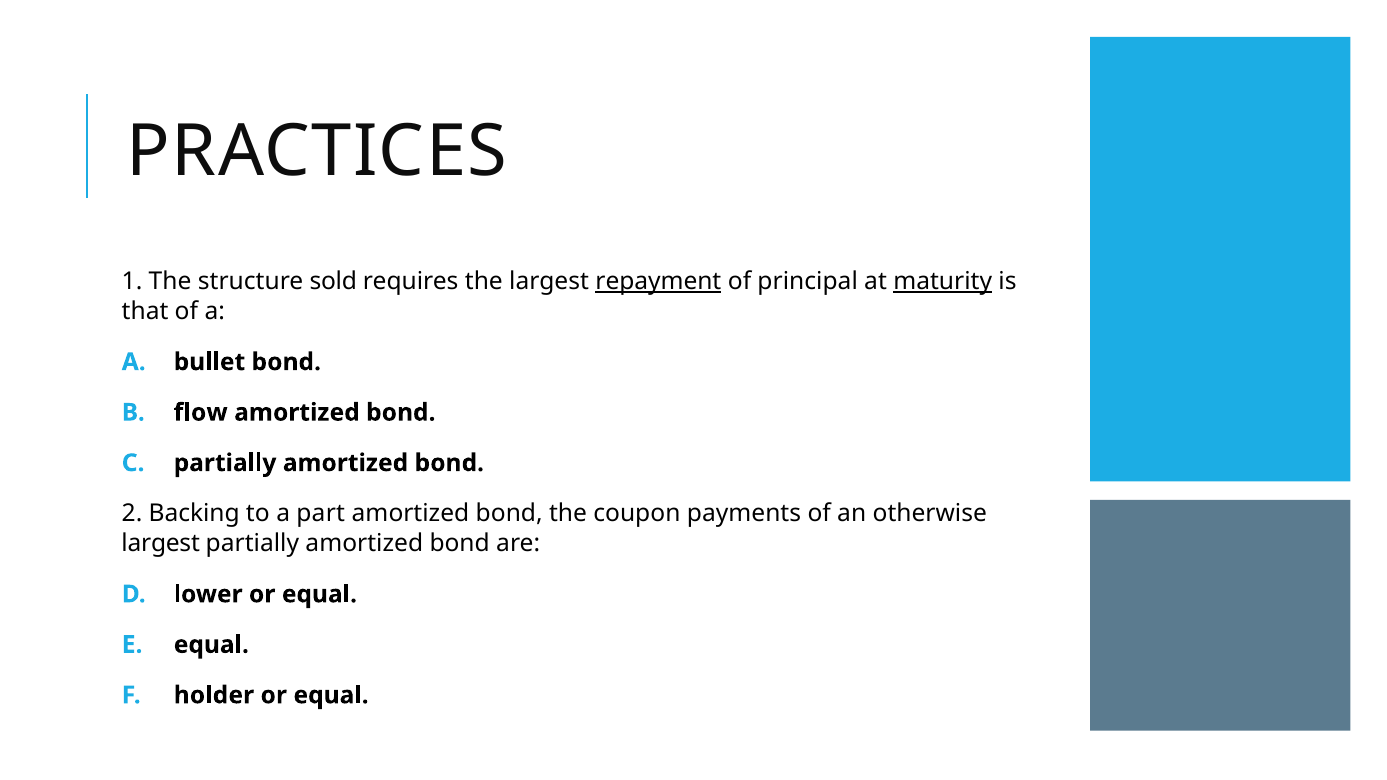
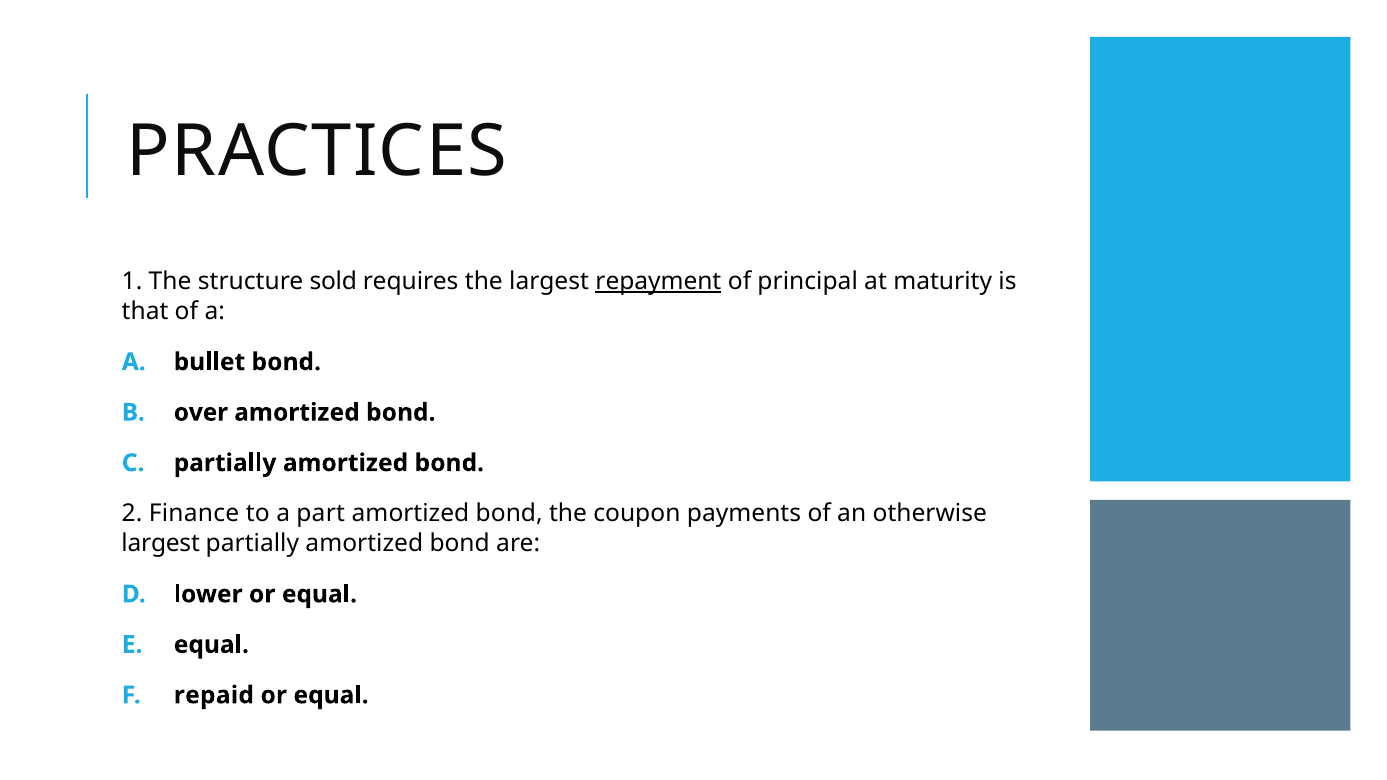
maturity underline: present -> none (943, 281)
flow: flow -> over (201, 413)
Backing: Backing -> Finance (194, 514)
holder: holder -> repaid (214, 695)
